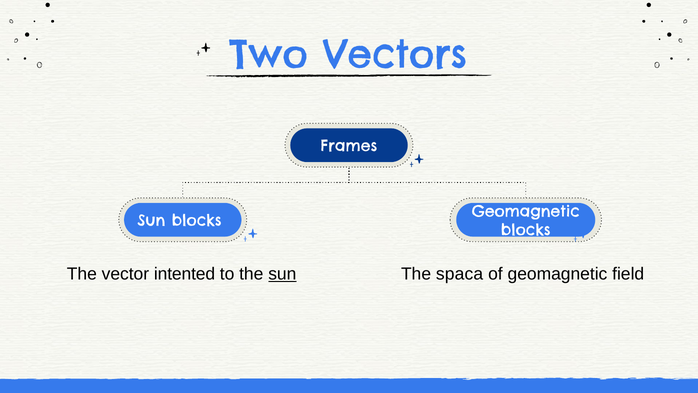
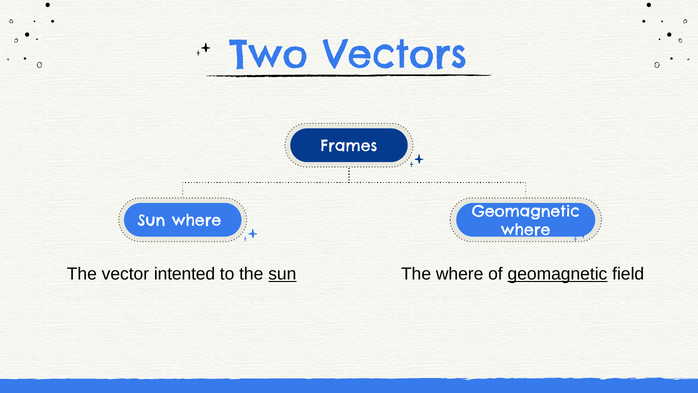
Sun blocks: blocks -> where (197, 221)
blocks: blocks -> where (526, 230)
The spaca: spaca -> where (460, 274)
geomagnetic underline: none -> present (557, 274)
